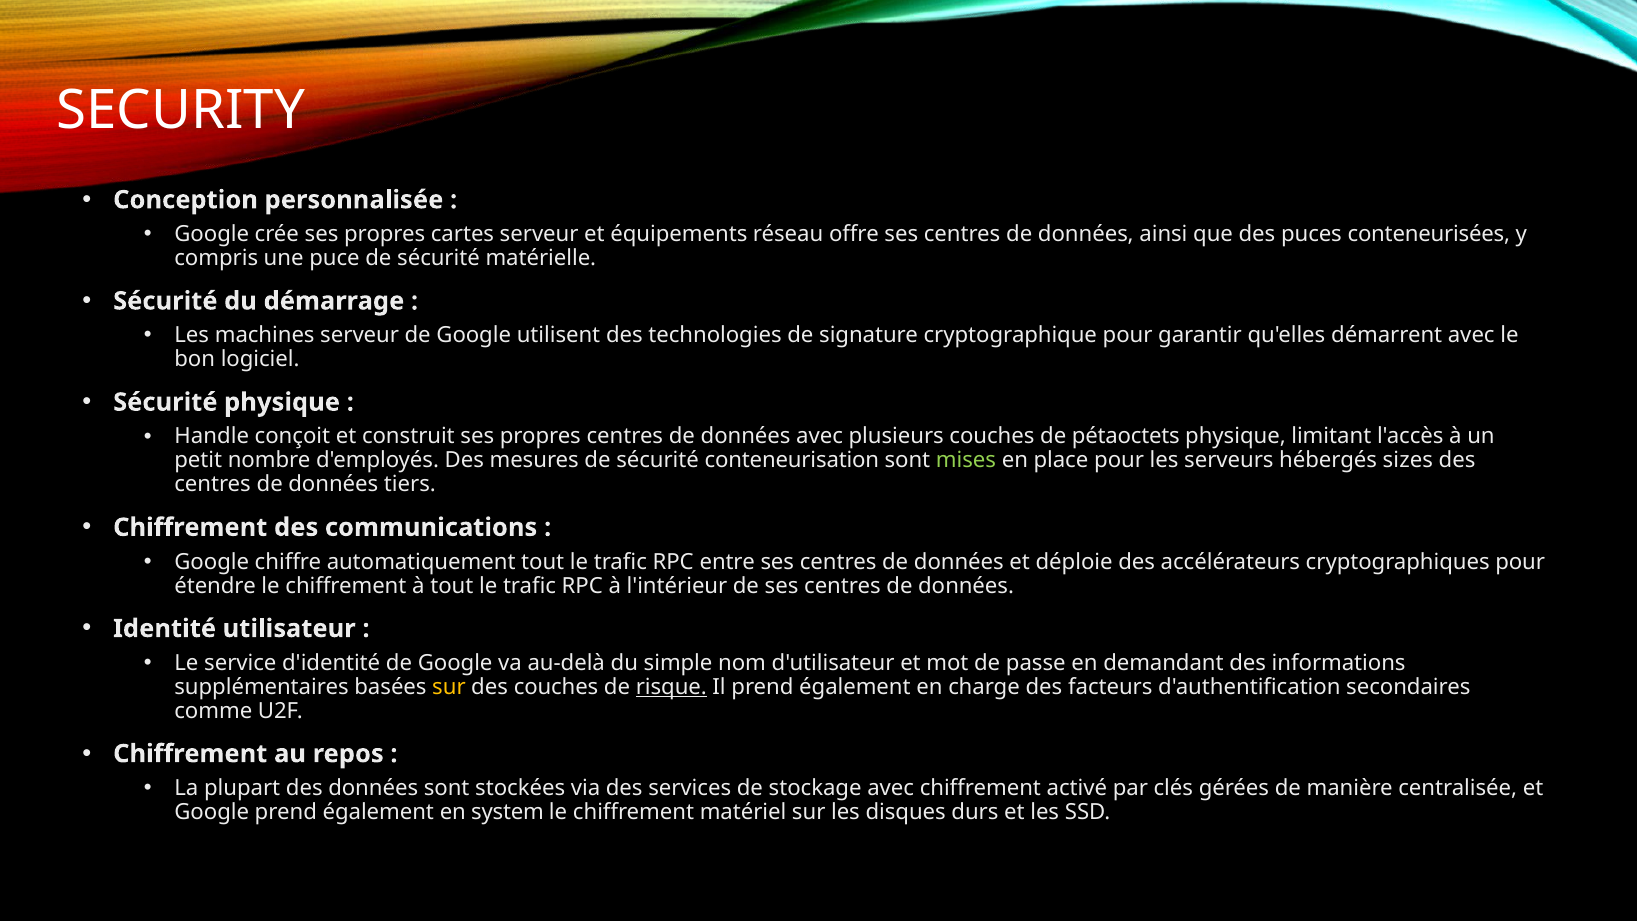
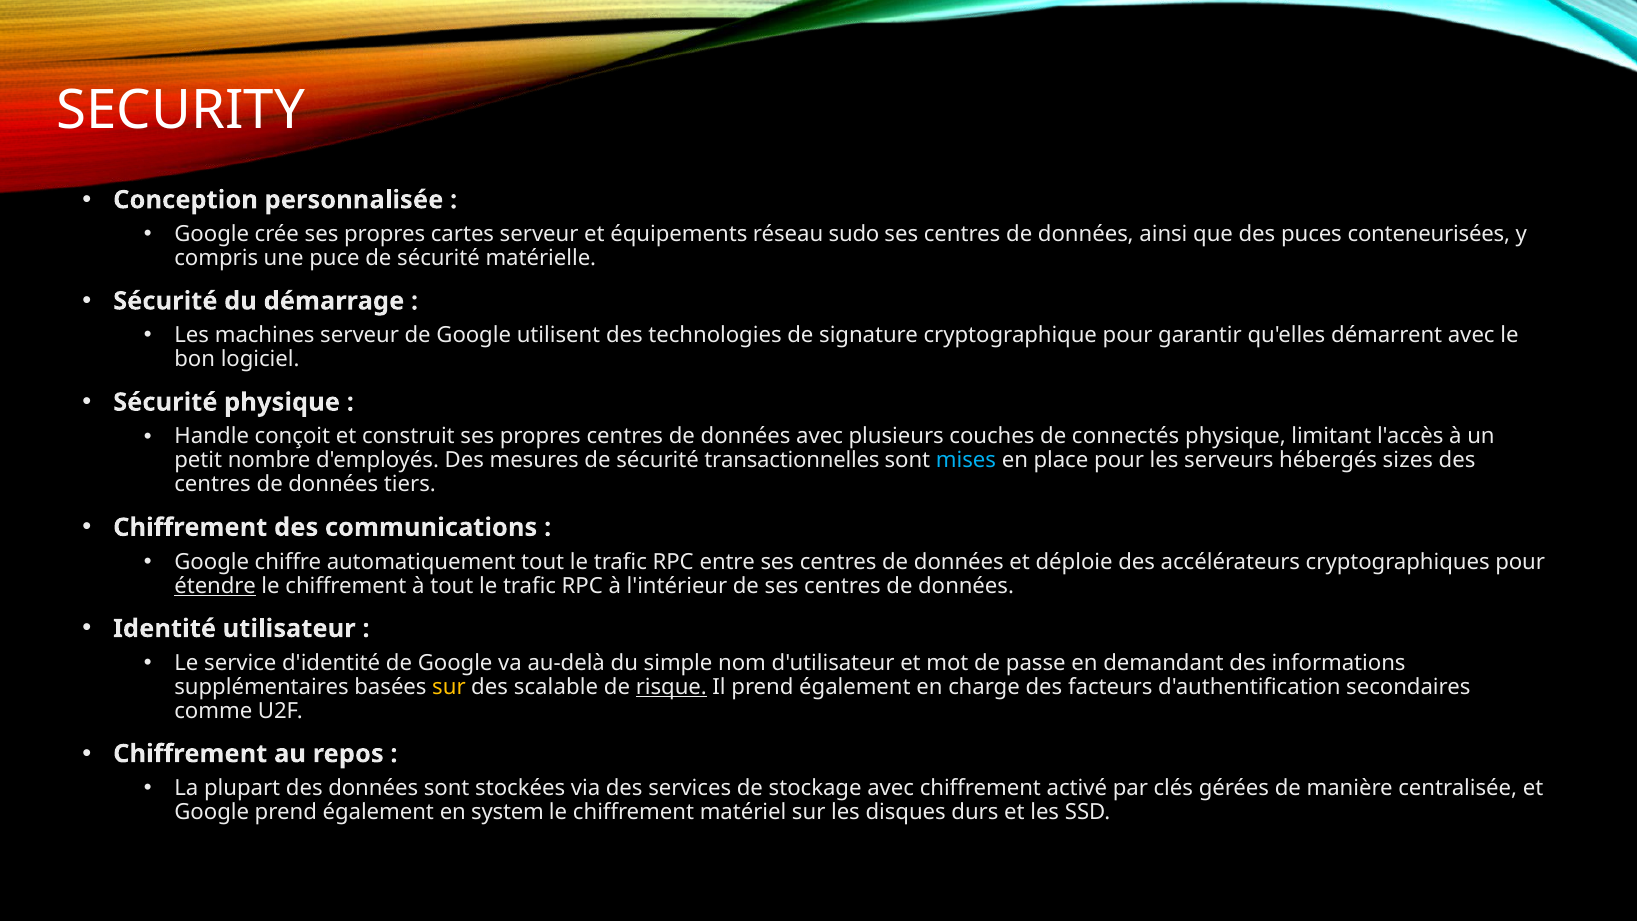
offre: offre -> sudo (854, 234)
pétaoctets: pétaoctets -> connectés (1126, 437)
conteneurisation: conteneurisation -> transactionnelles (792, 461)
mises colour: light green -> light blue (966, 461)
étendre underline: none -> present (215, 586)
des couches: couches -> scalable (556, 687)
